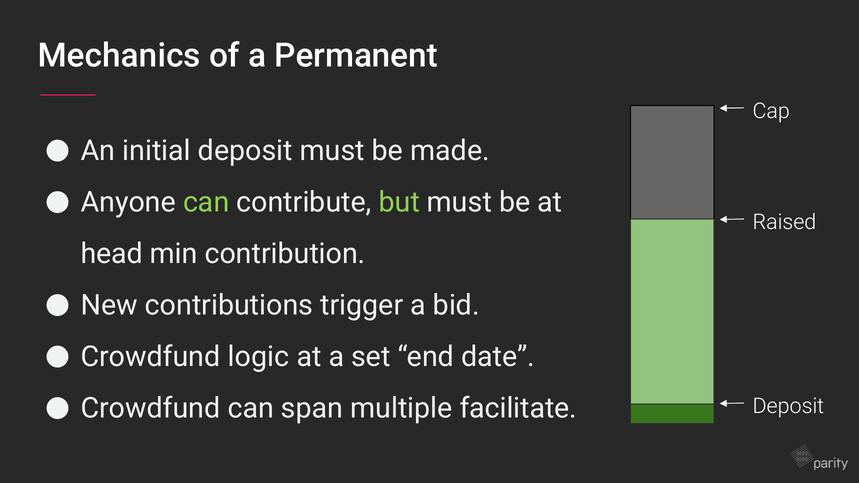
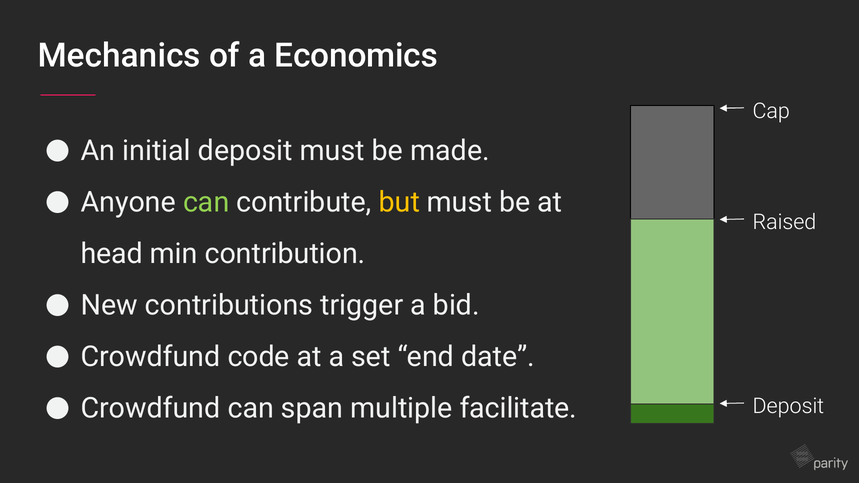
Permanent: Permanent -> Economics (356, 56)
but colour: light green -> yellow (399, 202)
logic: logic -> code (259, 357)
